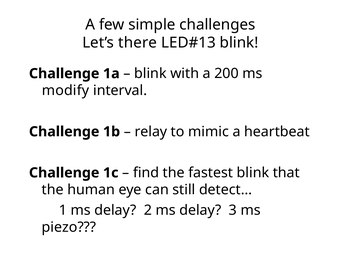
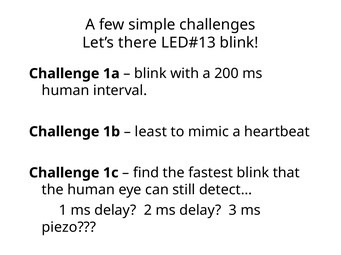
modify: modify -> human (66, 91)
relay: relay -> least (151, 132)
